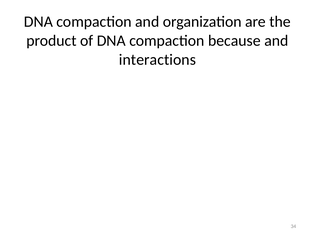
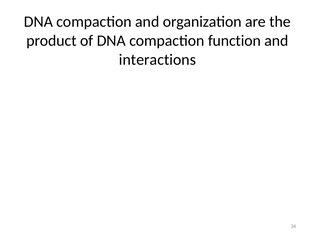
because: because -> function (234, 40)
